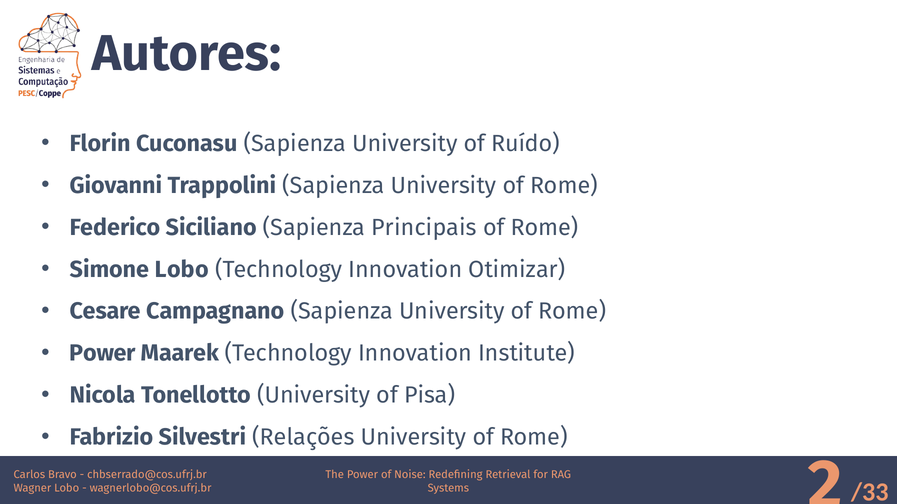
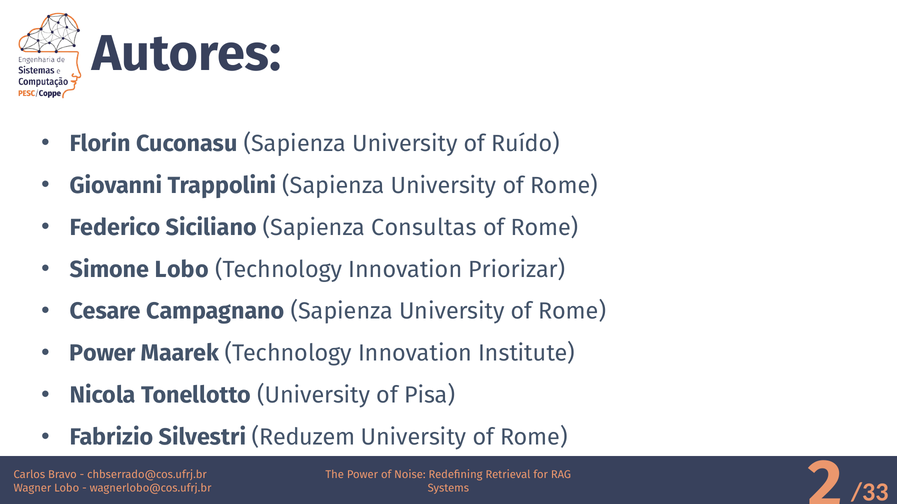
Principais: Principais -> Consultas (424, 228)
Otimizar: Otimizar -> Priorizar (517, 270)
Relações: Relações -> Reduzem (304, 438)
